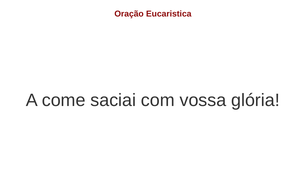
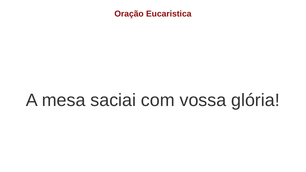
come: come -> mesa (64, 100)
